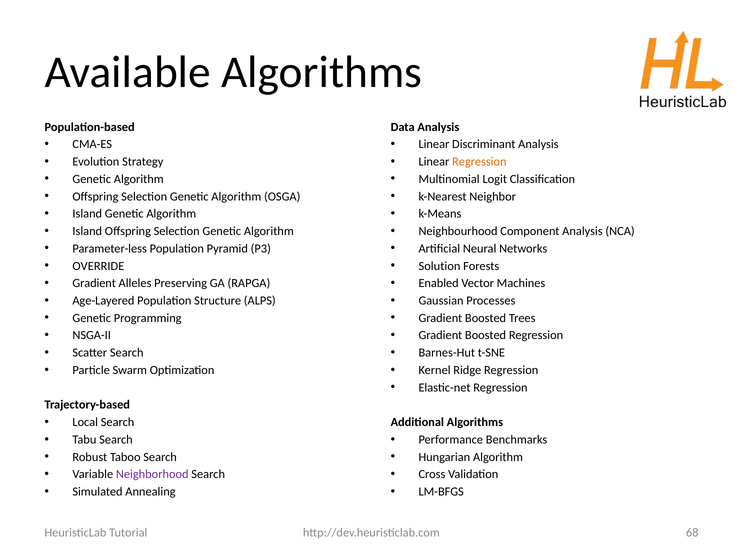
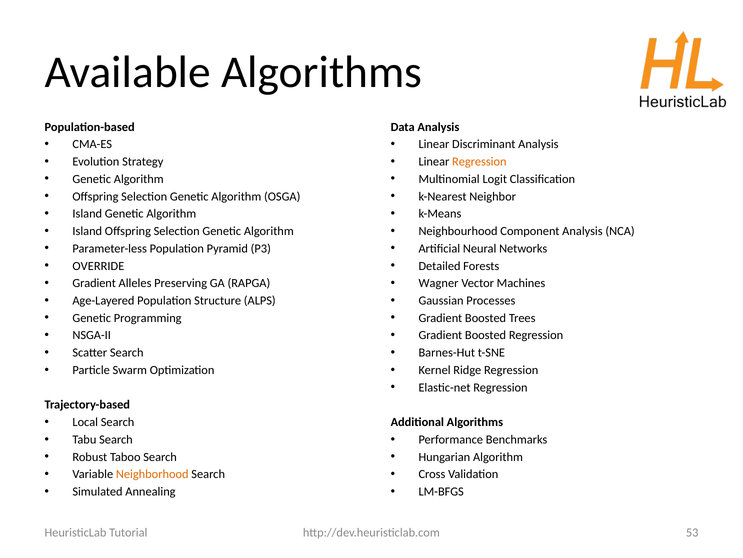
Solution: Solution -> Detailed (440, 266)
Enabled: Enabled -> Wagner (439, 283)
Neighborhood colour: purple -> orange (152, 474)
68: 68 -> 53 (692, 532)
